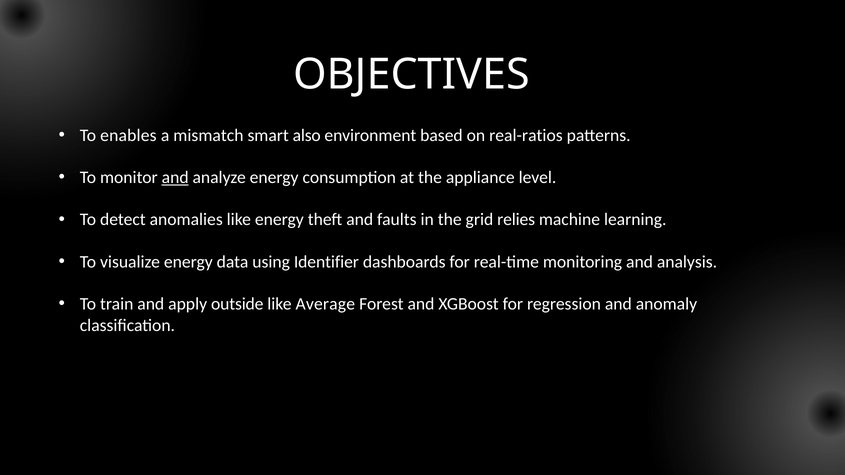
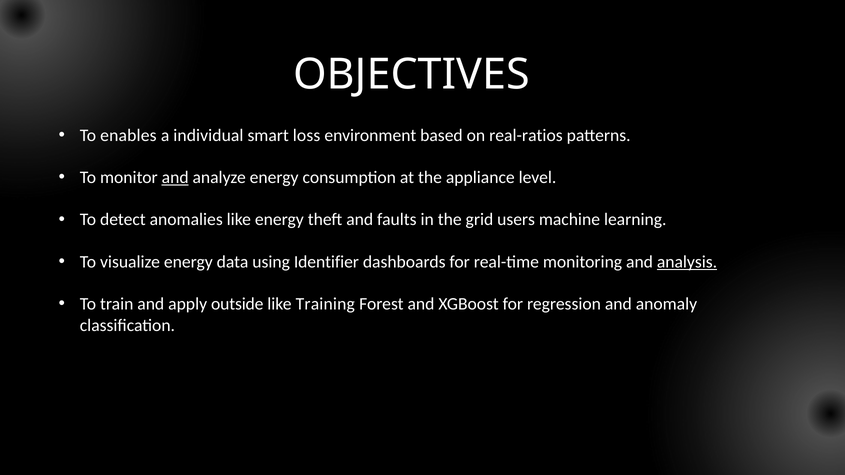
mismatch: mismatch -> individual (208, 135)
also: also -> loss (307, 135)
relies: relies -> users (516, 220)
analysis underline: none -> present (687, 262)
Average: Average -> Training (325, 304)
